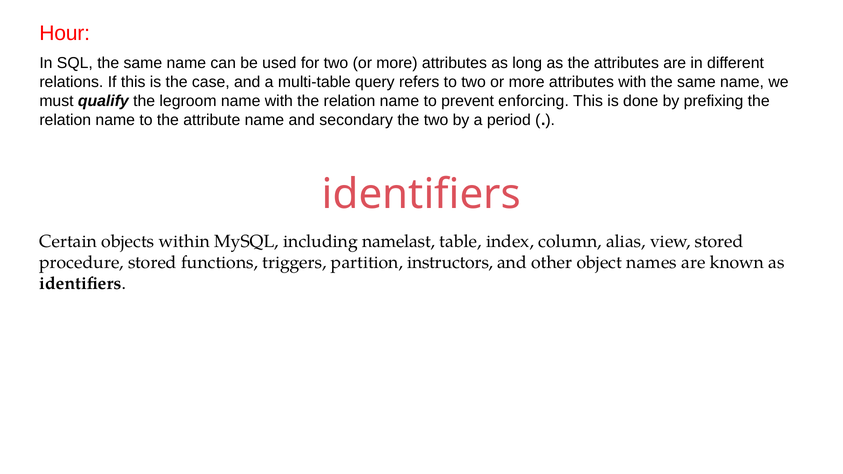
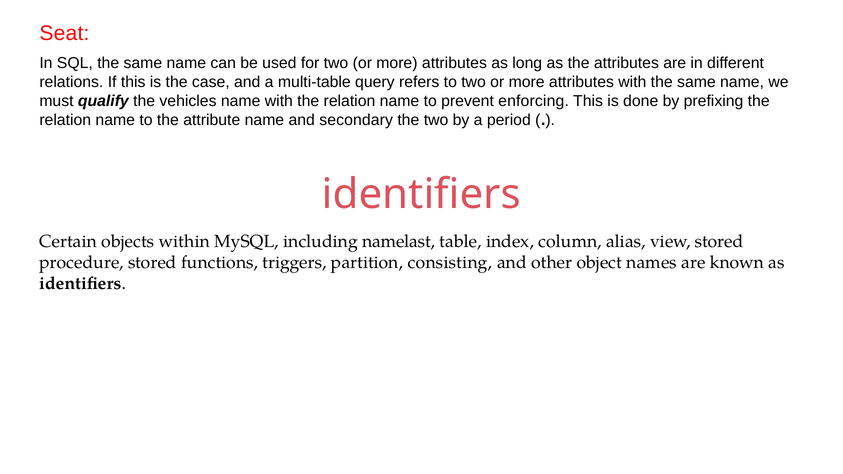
Hour: Hour -> Seat (64, 33)
legroom: legroom -> vehicles (188, 101)
instructors: instructors -> consisting (450, 263)
